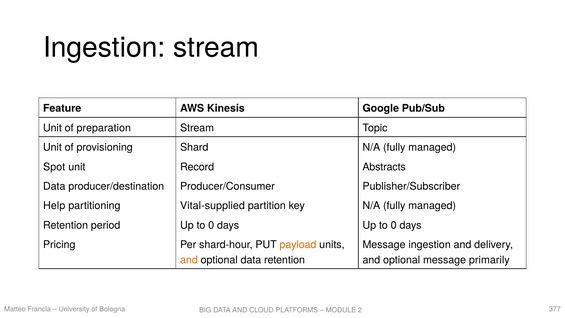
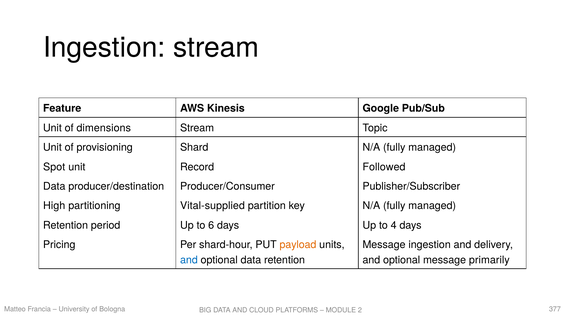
preparation: preparation -> dimensions (104, 128)
Abstracts: Abstracts -> Followed (384, 167)
Help: Help -> High (54, 206)
period Up to 0: 0 -> 6 (211, 225)
days Up to 0: 0 -> 4 (394, 225)
and colour: orange -> blue (189, 260)
